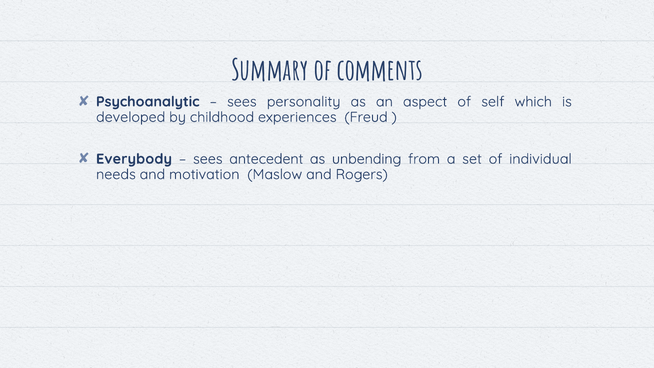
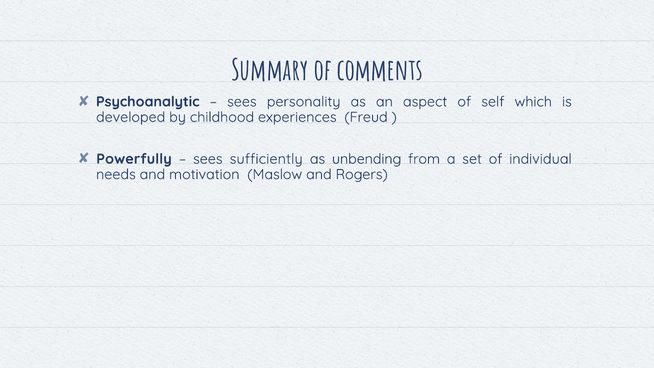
Everybody: Everybody -> Powerfully (134, 159)
antecedent: antecedent -> sufficiently (266, 159)
